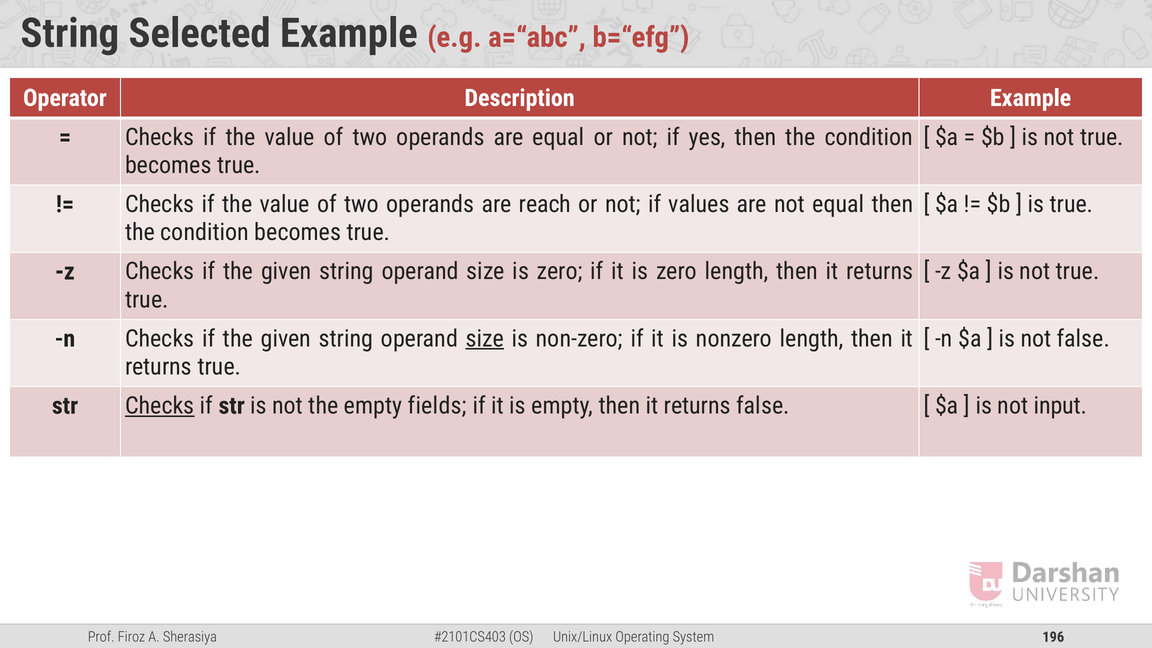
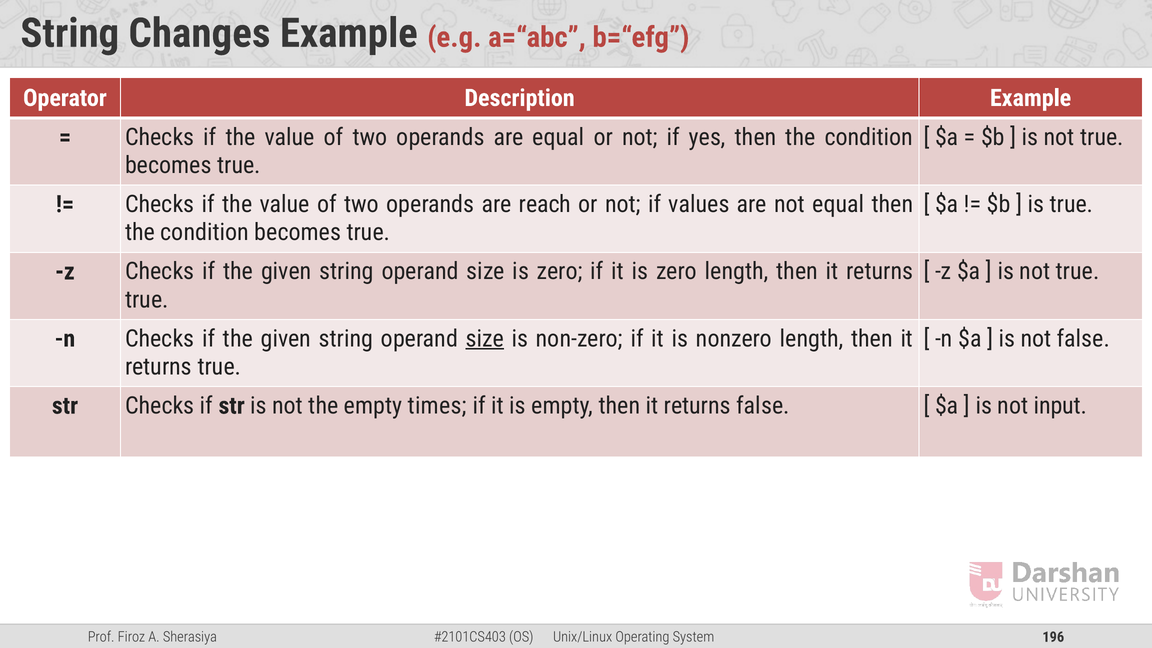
Selected: Selected -> Changes (199, 33)
Checks underline: present -> none (160, 406)
fields: fields -> times (437, 406)
